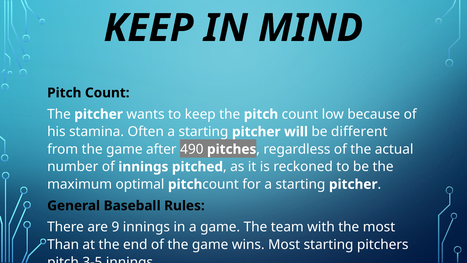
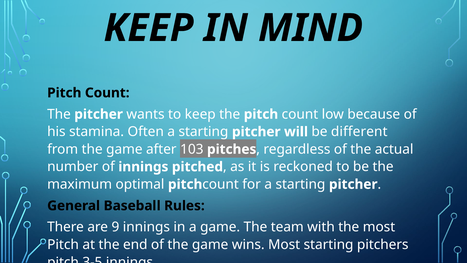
490: 490 -> 103 (192, 149)
Than: Than -> Pitch (63, 244)
